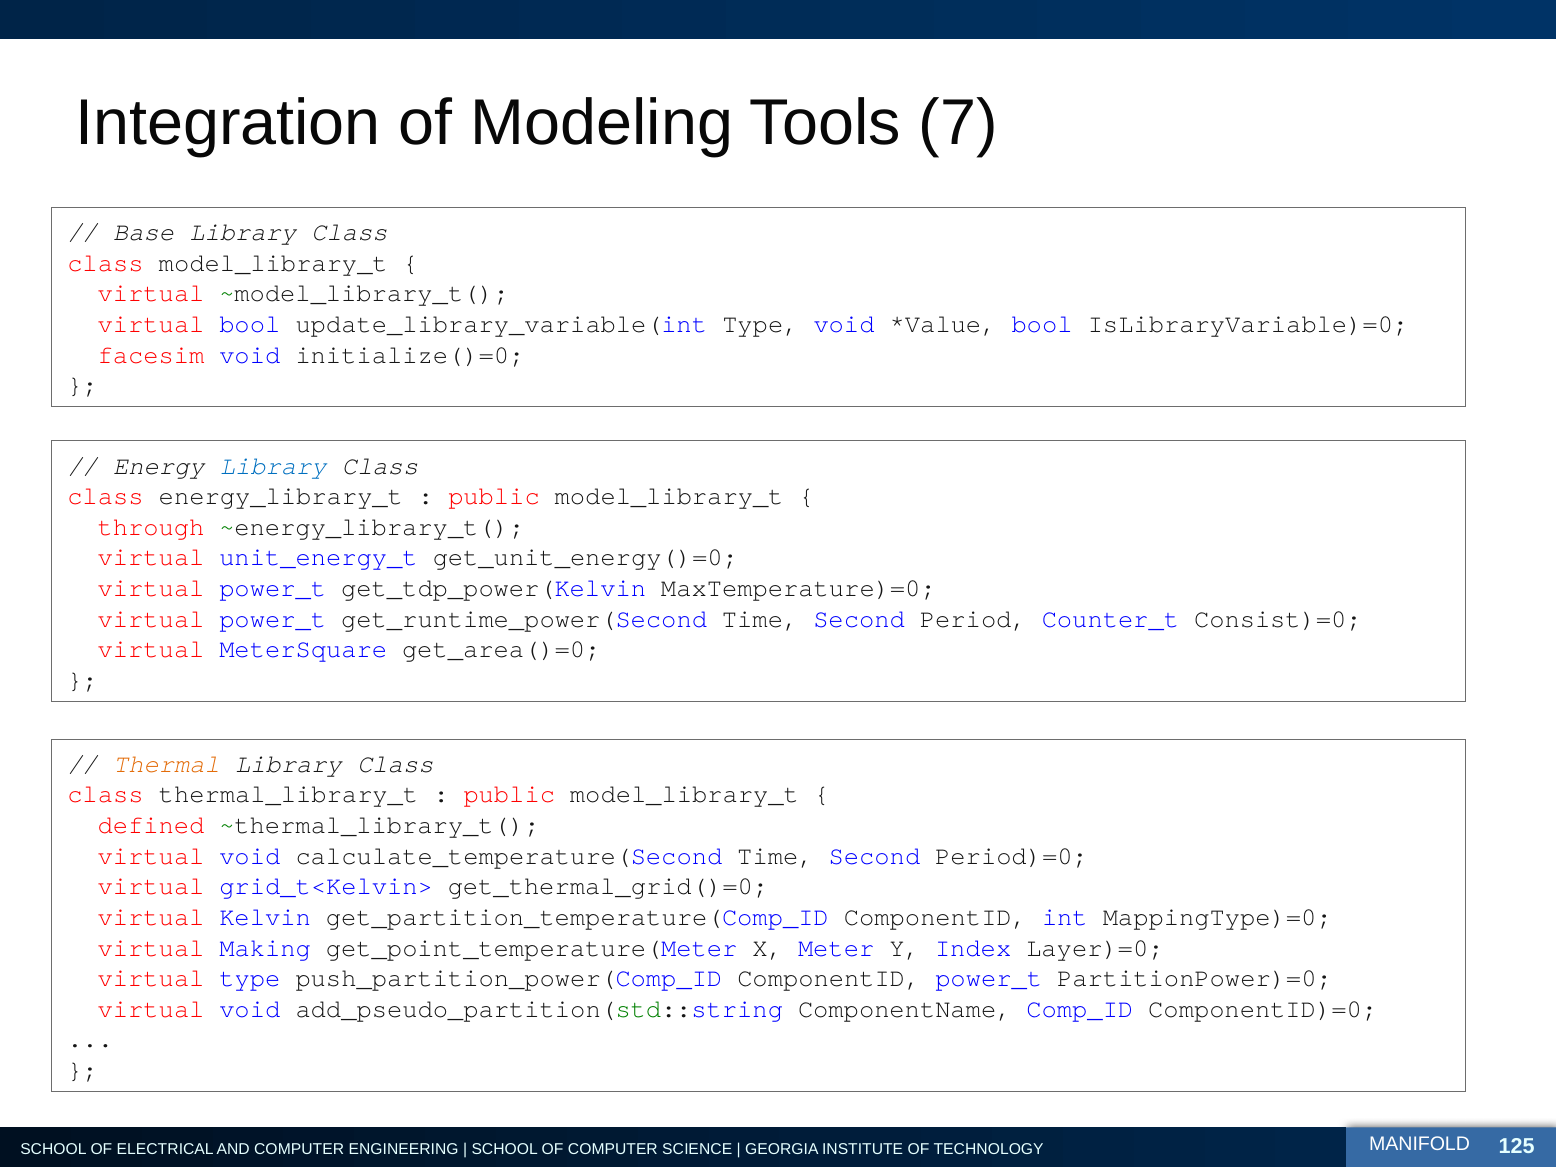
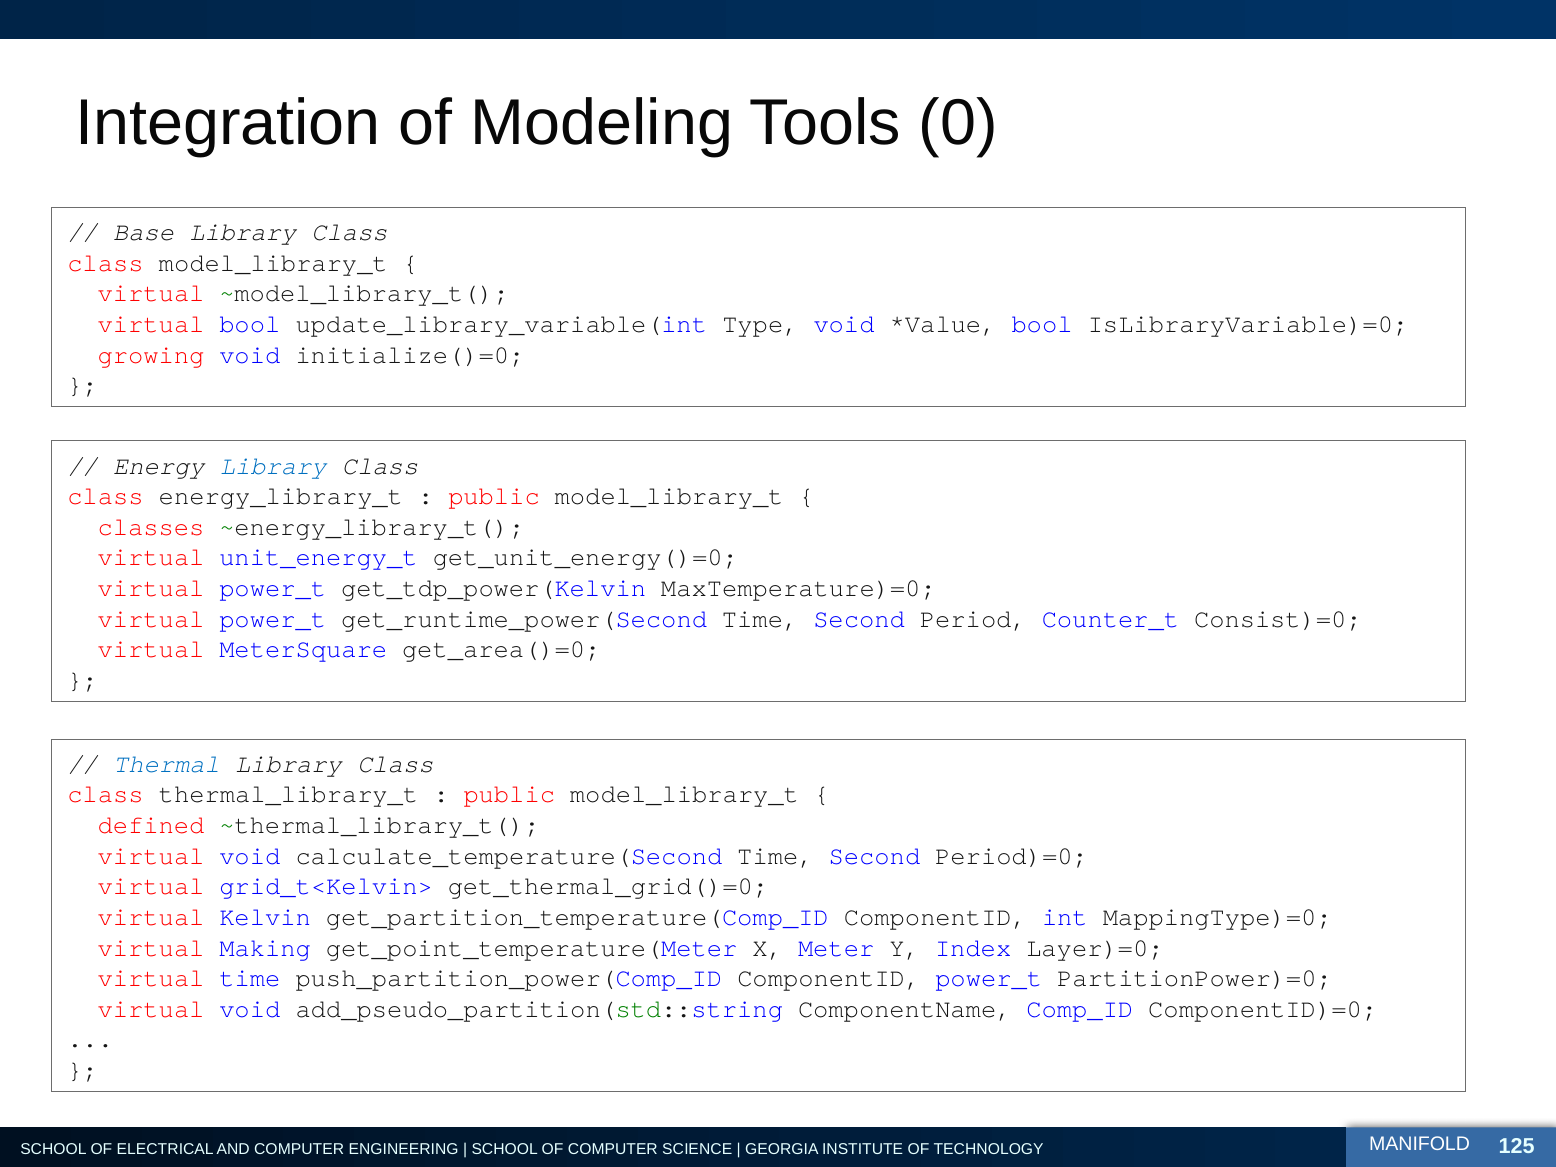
7: 7 -> 0 (958, 123)
facesim: facesim -> growing (151, 355)
through: through -> classes (151, 527)
Thermal colour: orange -> blue (167, 764)
virtual type: type -> time (250, 978)
